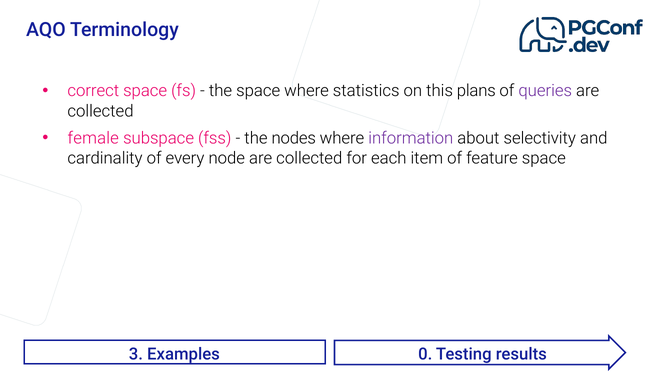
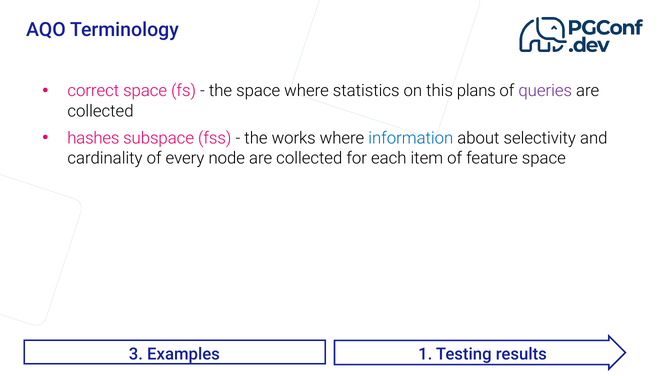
female: female -> hashes (93, 138)
nodes: nodes -> works (294, 138)
information colour: purple -> blue (411, 138)
0: 0 -> 1 (425, 355)
